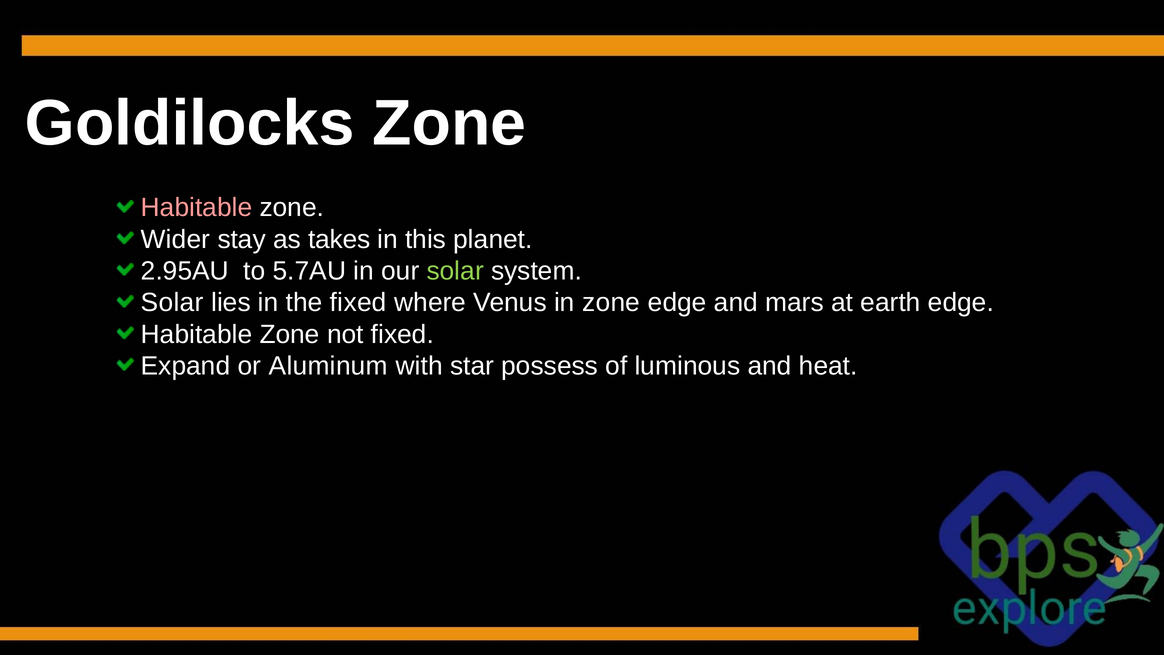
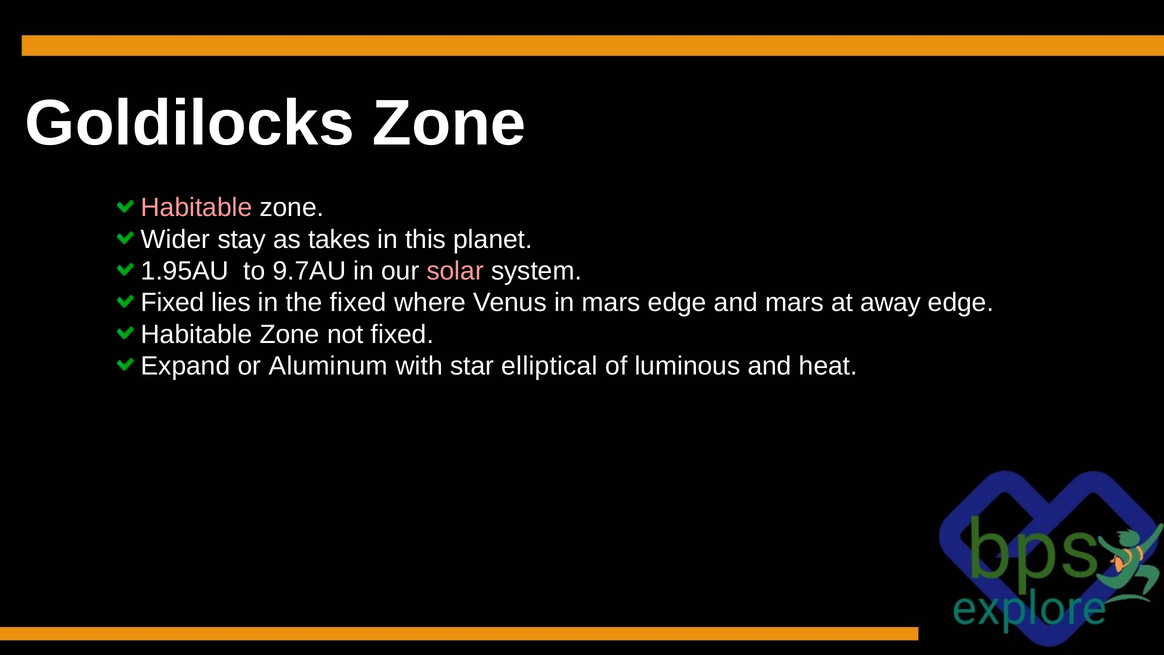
2.95AU: 2.95AU -> 1.95AU (185, 271)
5.7AU: 5.7AU -> 9.7AU (309, 271)
solar colour: light green -> pink (455, 271)
Solar: Solar -> Fixed (173, 303)
in zone: zone -> mars (611, 303)
earth: earth -> away (891, 303)
possess: possess -> elliptical (550, 366)
